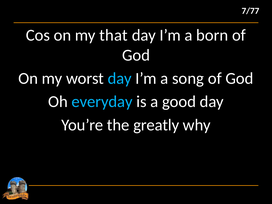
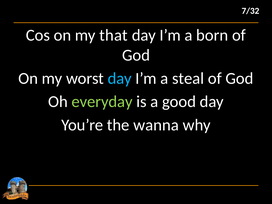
7/77: 7/77 -> 7/32 (250, 11)
song: song -> steal (188, 78)
everyday colour: light blue -> light green (102, 102)
greatly: greatly -> wanna (156, 125)
